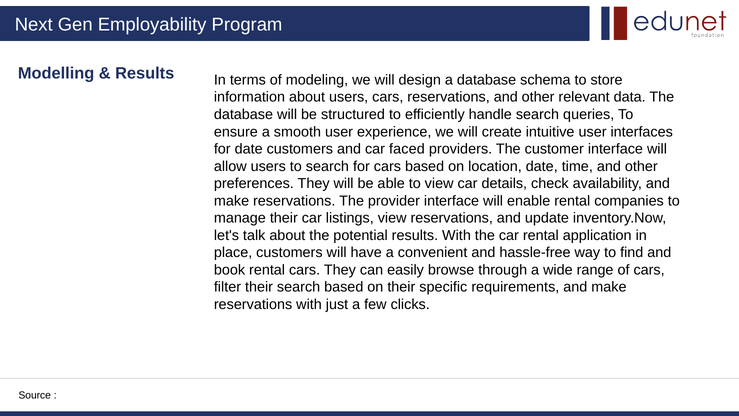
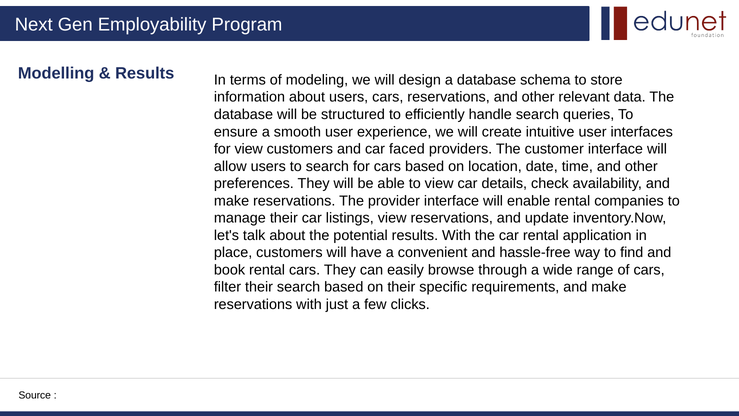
for date: date -> view (249, 149)
